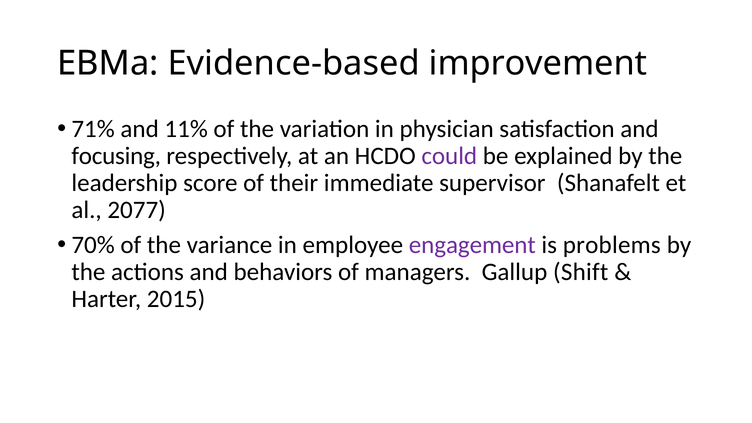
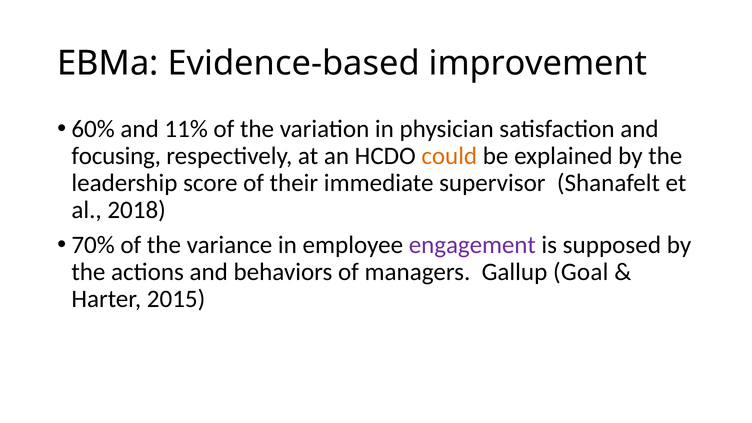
71%: 71% -> 60% (93, 129)
could colour: purple -> orange (449, 156)
2077: 2077 -> 2018 (137, 210)
problems: problems -> supposed (612, 245)
Shift: Shift -> Goal (581, 272)
